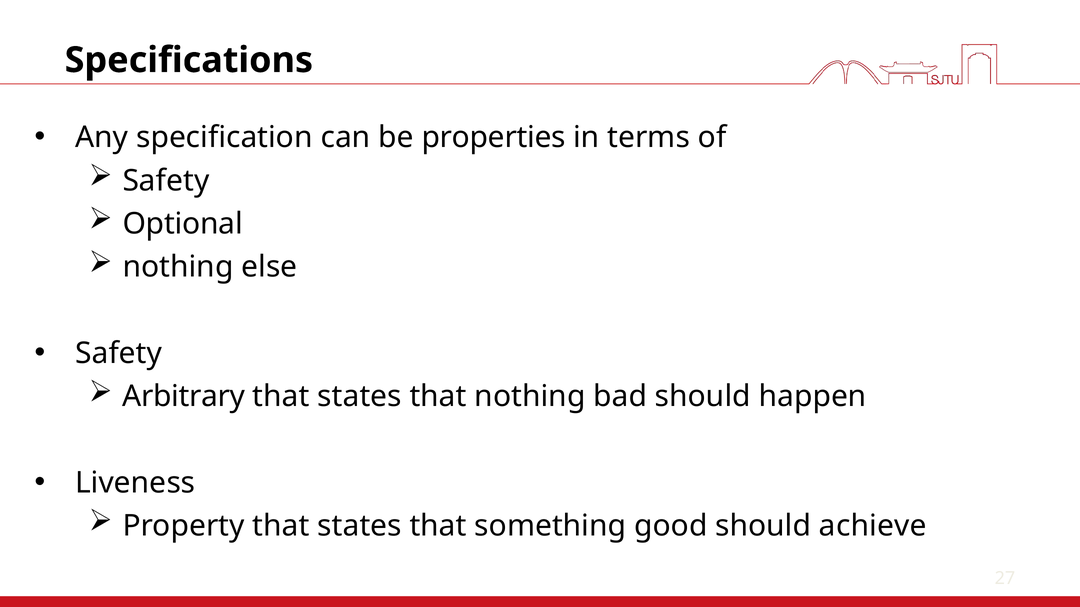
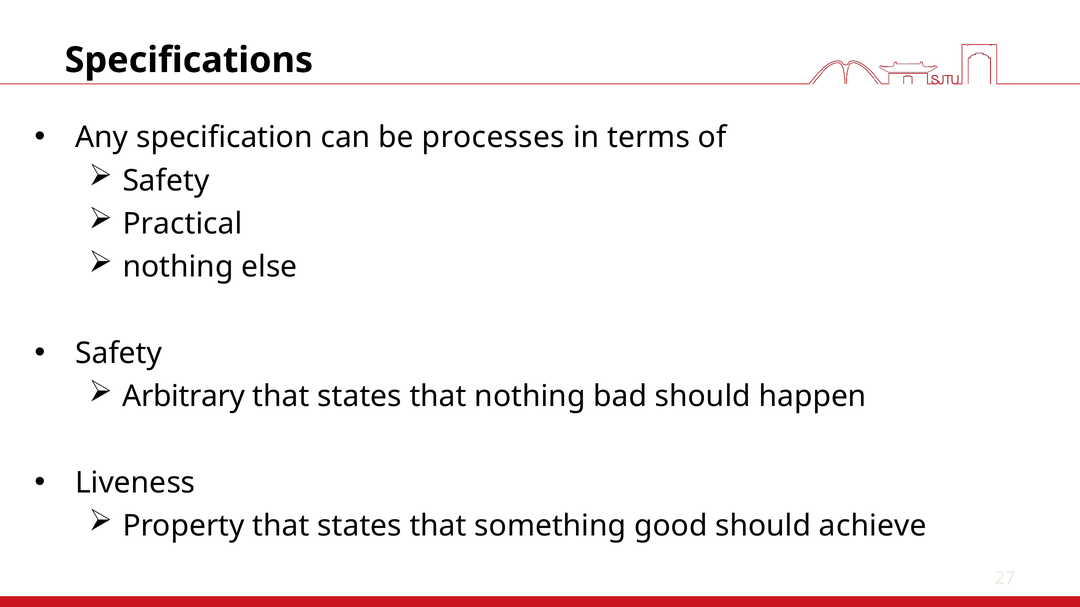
properties: properties -> processes (493, 138)
Optional: Optional -> Practical (183, 224)
